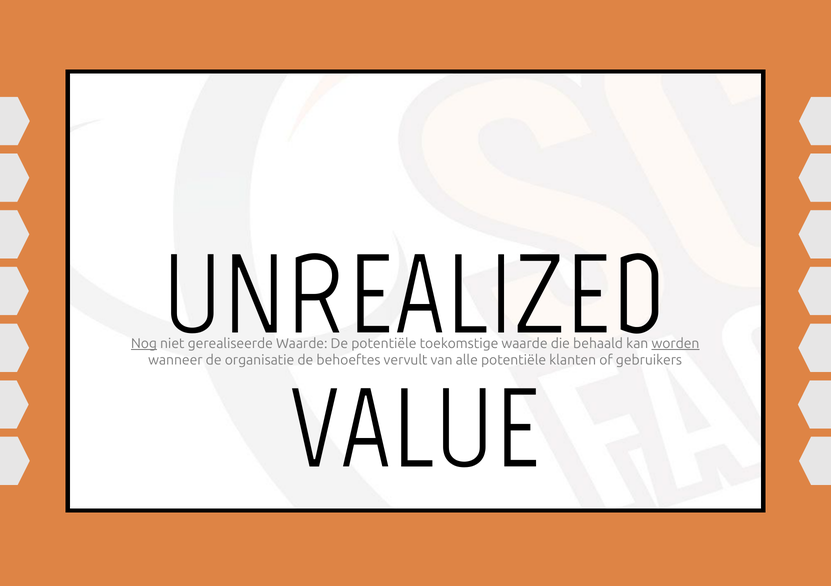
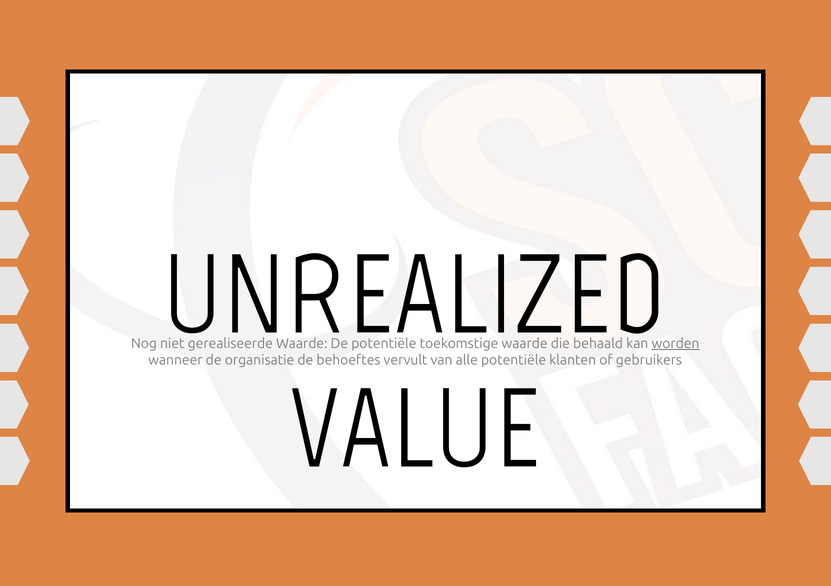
Nog underline: present -> none (144, 343)
